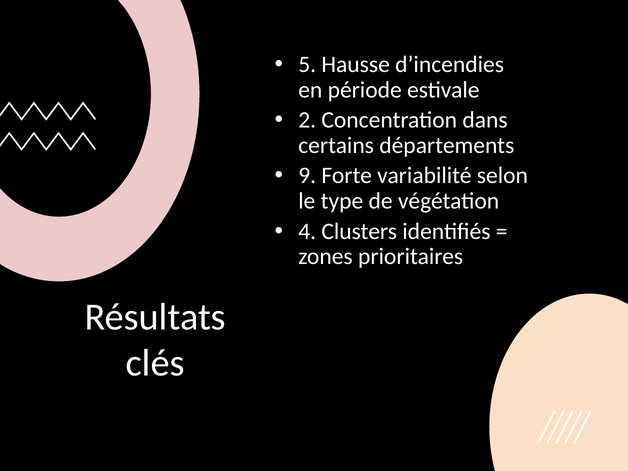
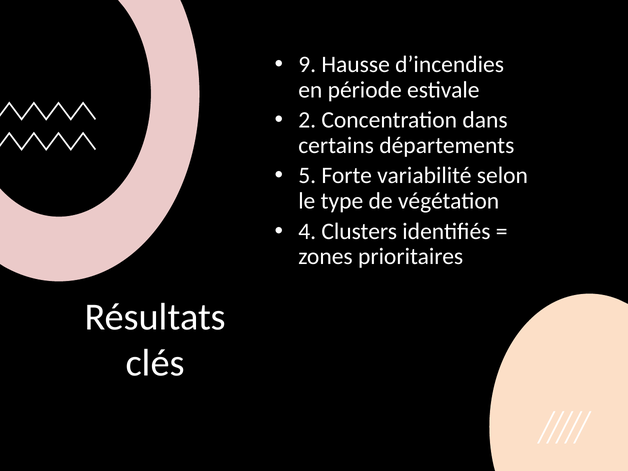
5: 5 -> 9 (307, 64)
9: 9 -> 5 (307, 176)
